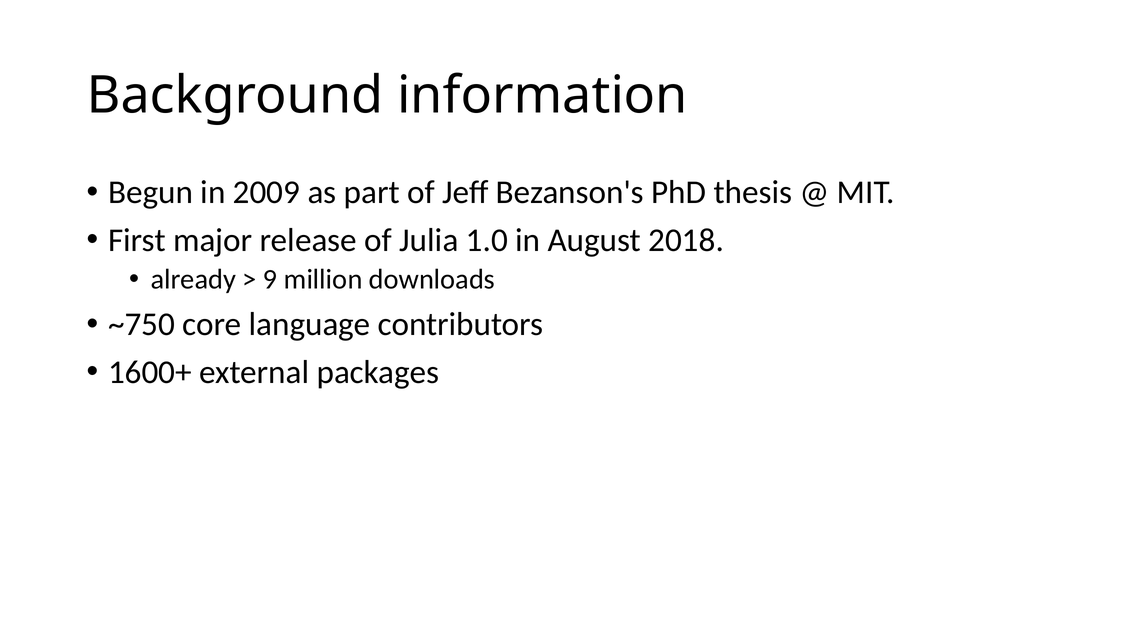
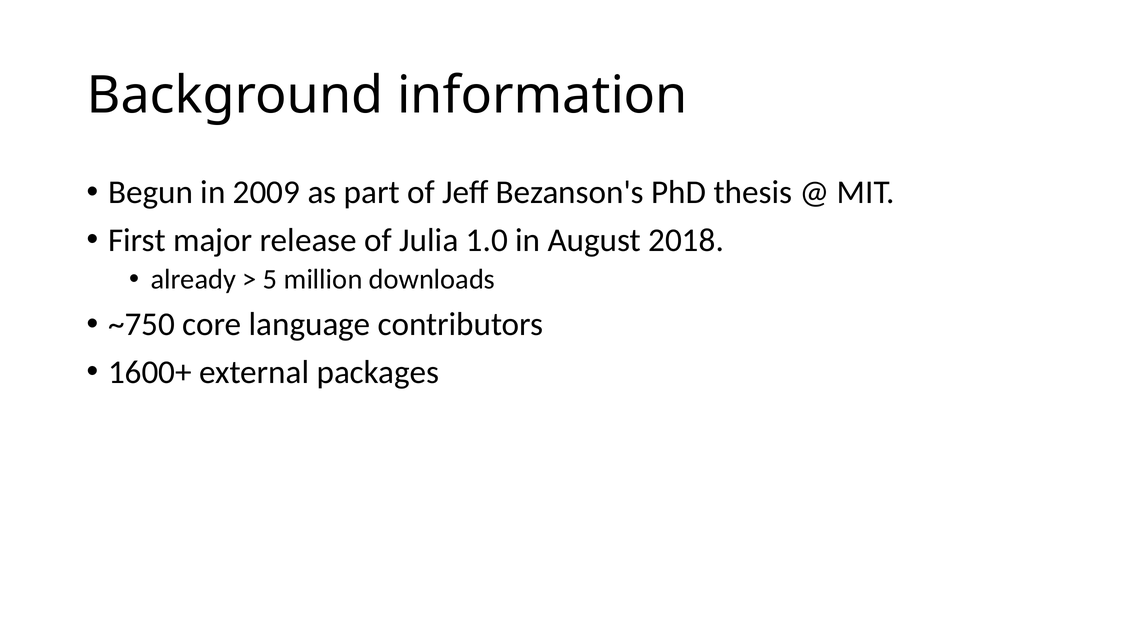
9: 9 -> 5 (270, 279)
